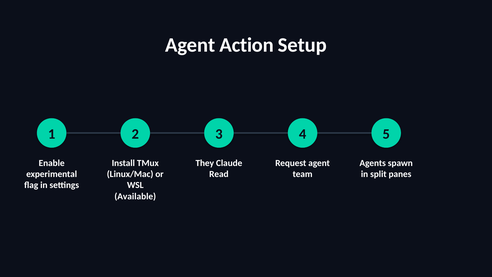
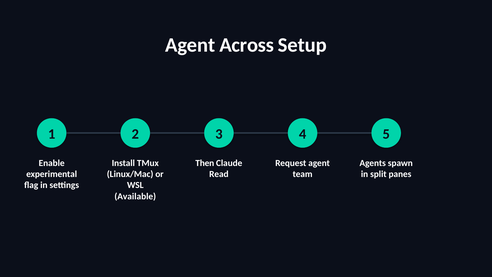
Action: Action -> Across (247, 45)
They: They -> Then (205, 163)
